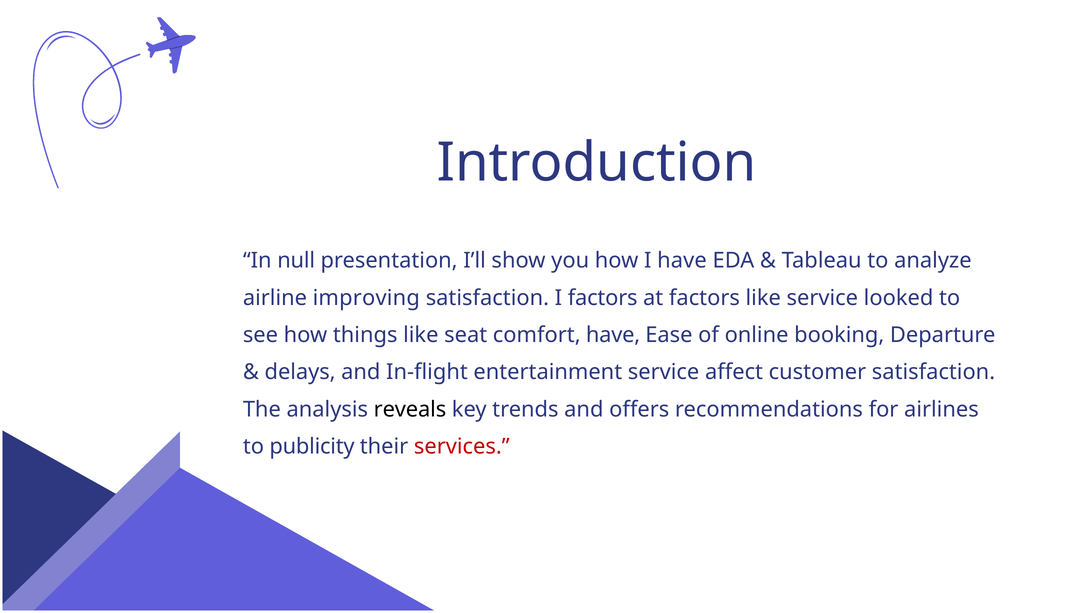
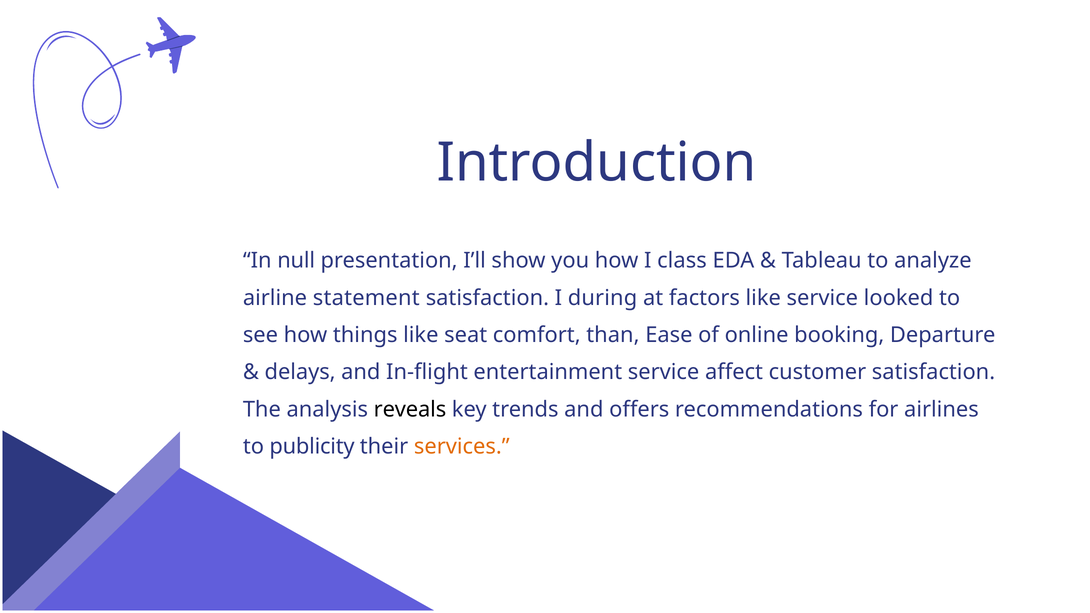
I have: have -> class (682, 261)
improving: improving -> statement (366, 298)
I factors: factors -> during (602, 298)
comfort have: have -> than (613, 335)
services colour: red -> orange (462, 447)
